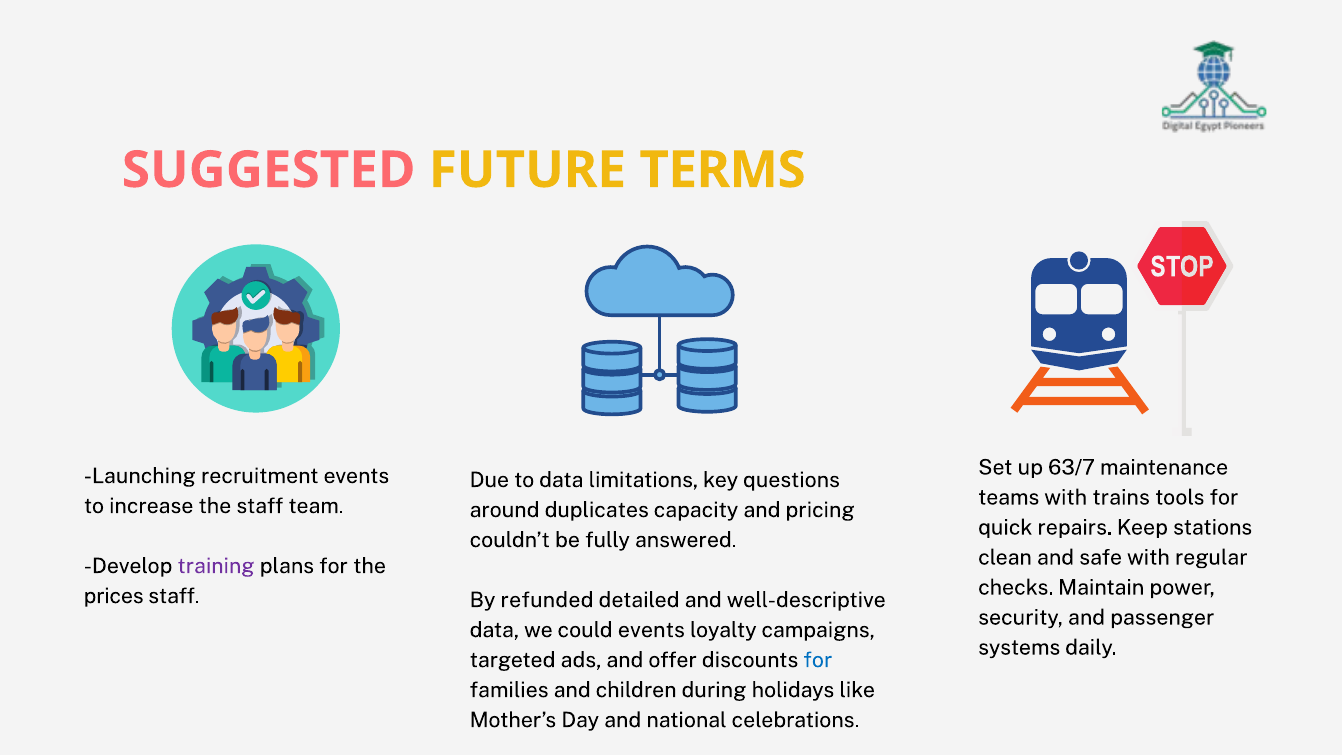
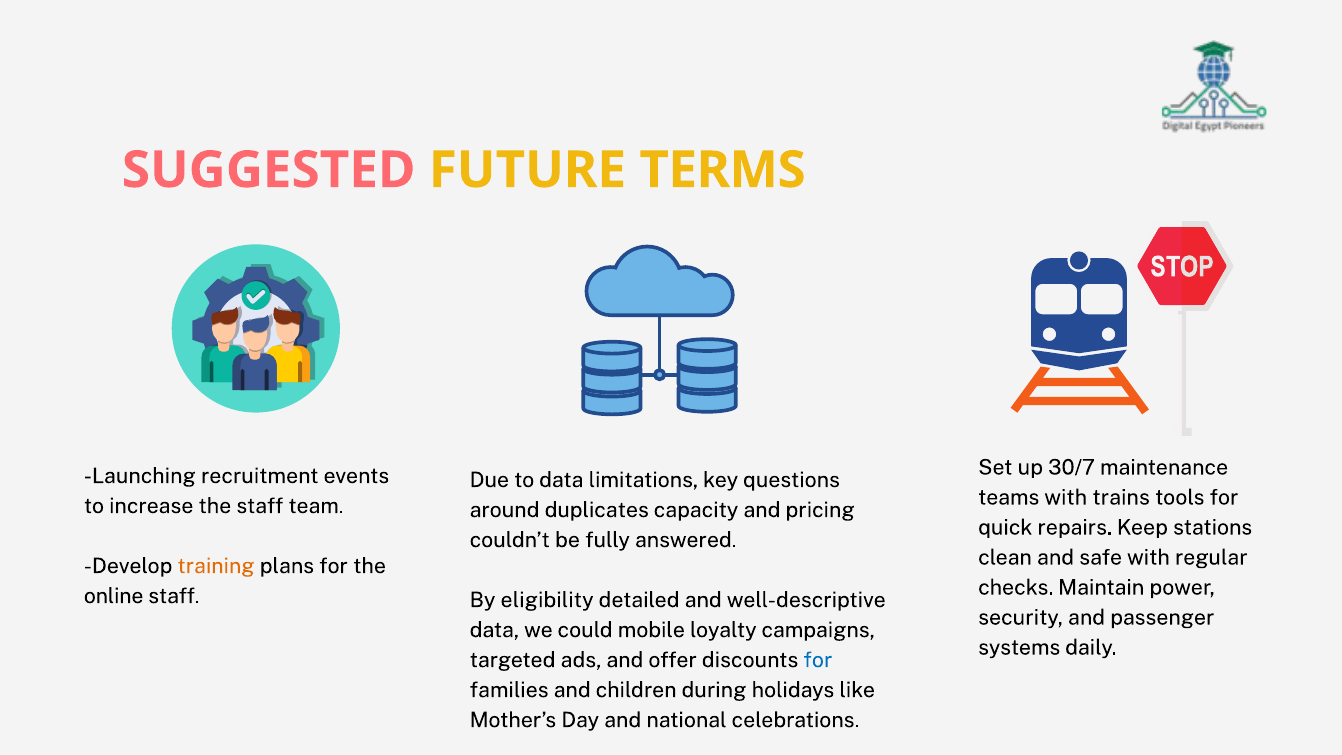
63/7: 63/7 -> 30/7 (1071, 467)
training colour: purple -> orange (216, 566)
prices: prices -> online (114, 596)
refunded: refunded -> eligibility (547, 600)
could events: events -> mobile (651, 630)
